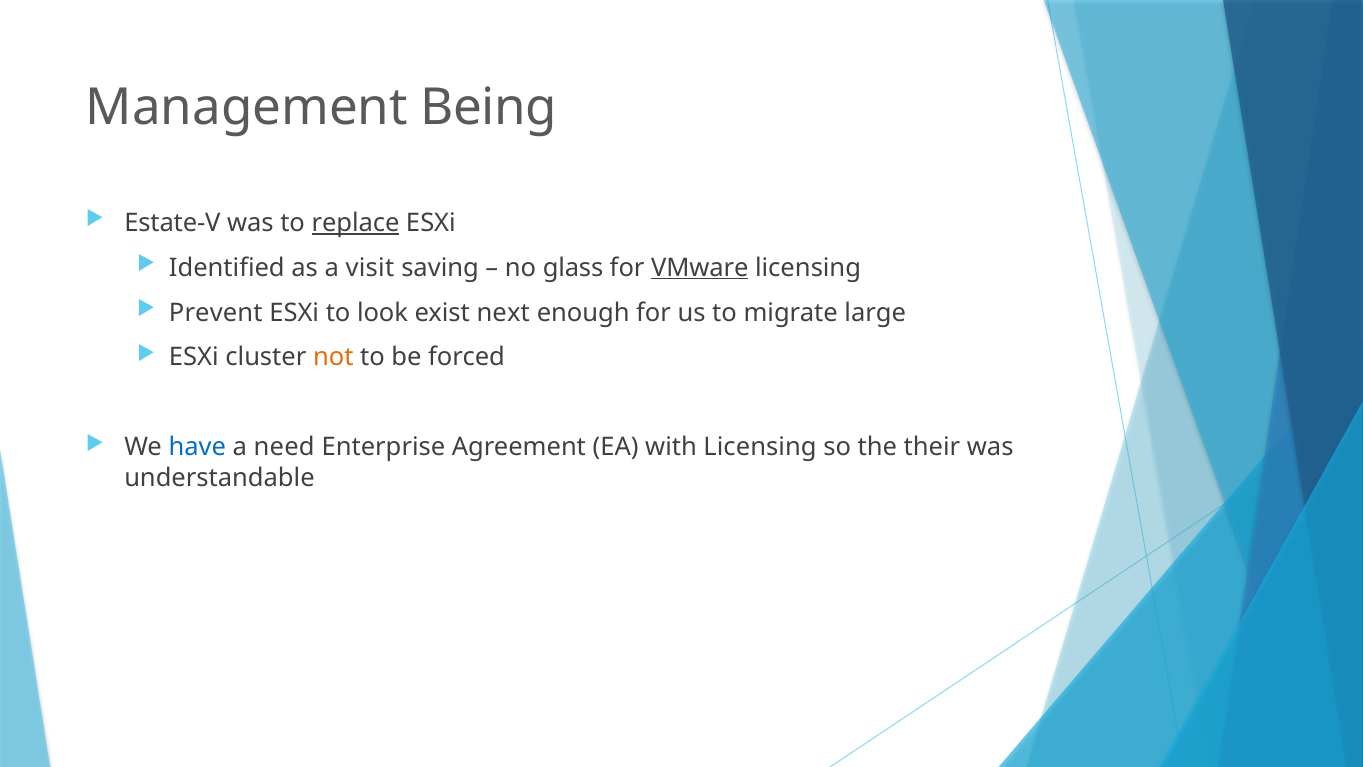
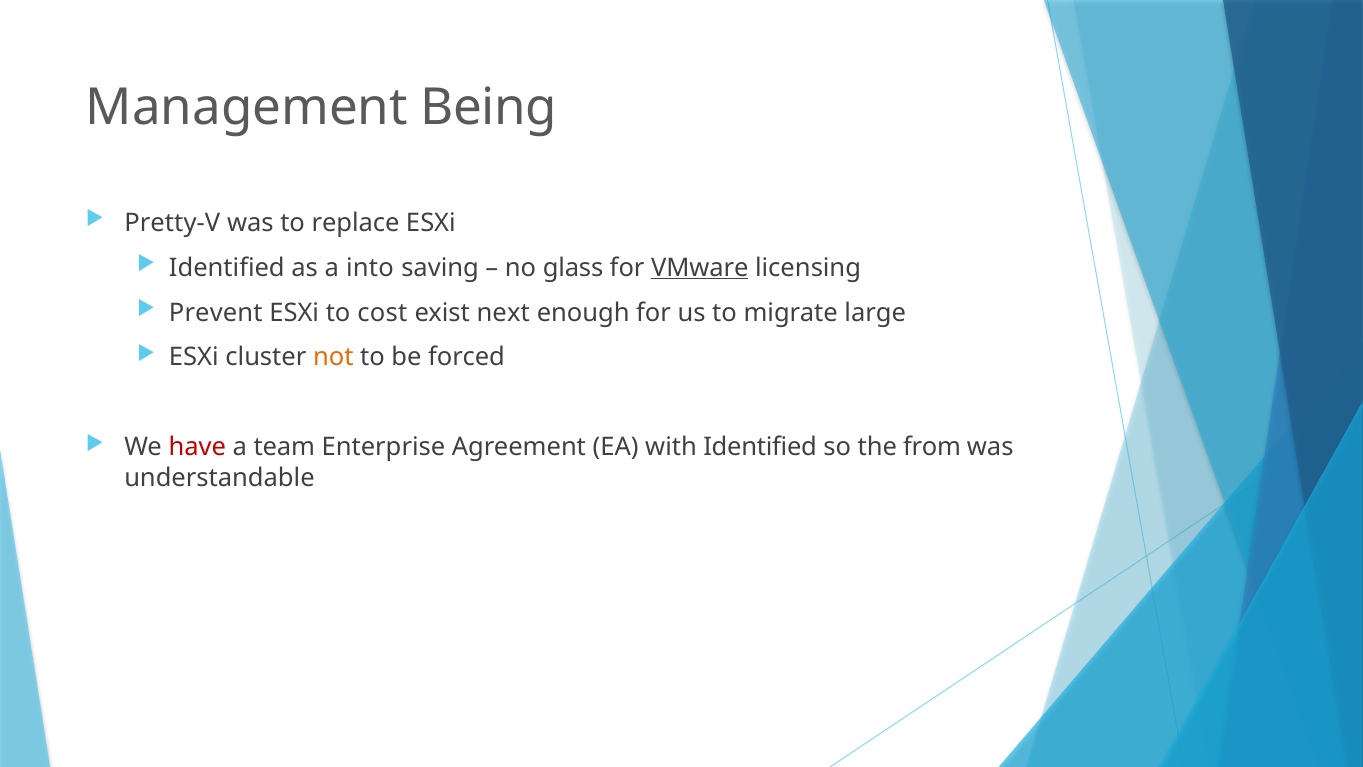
Estate-V: Estate-V -> Pretty-V (172, 223)
replace underline: present -> none (356, 223)
visit: visit -> into (370, 268)
look: look -> cost (382, 312)
have colour: blue -> red (197, 447)
need: need -> team (284, 447)
with Licensing: Licensing -> Identified (760, 447)
their: their -> from (932, 447)
